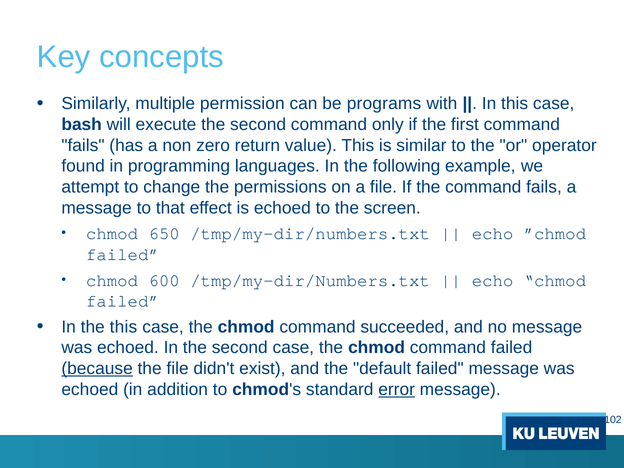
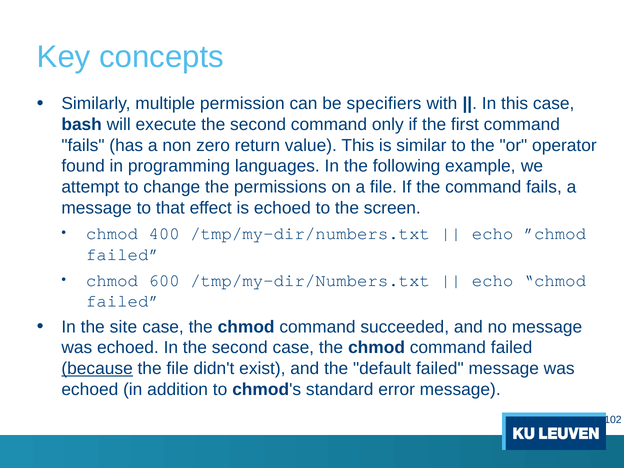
programs: programs -> specifiers (384, 104)
650: 650 -> 400 (164, 234)
the this: this -> site (123, 327)
error underline: present -> none (397, 389)
